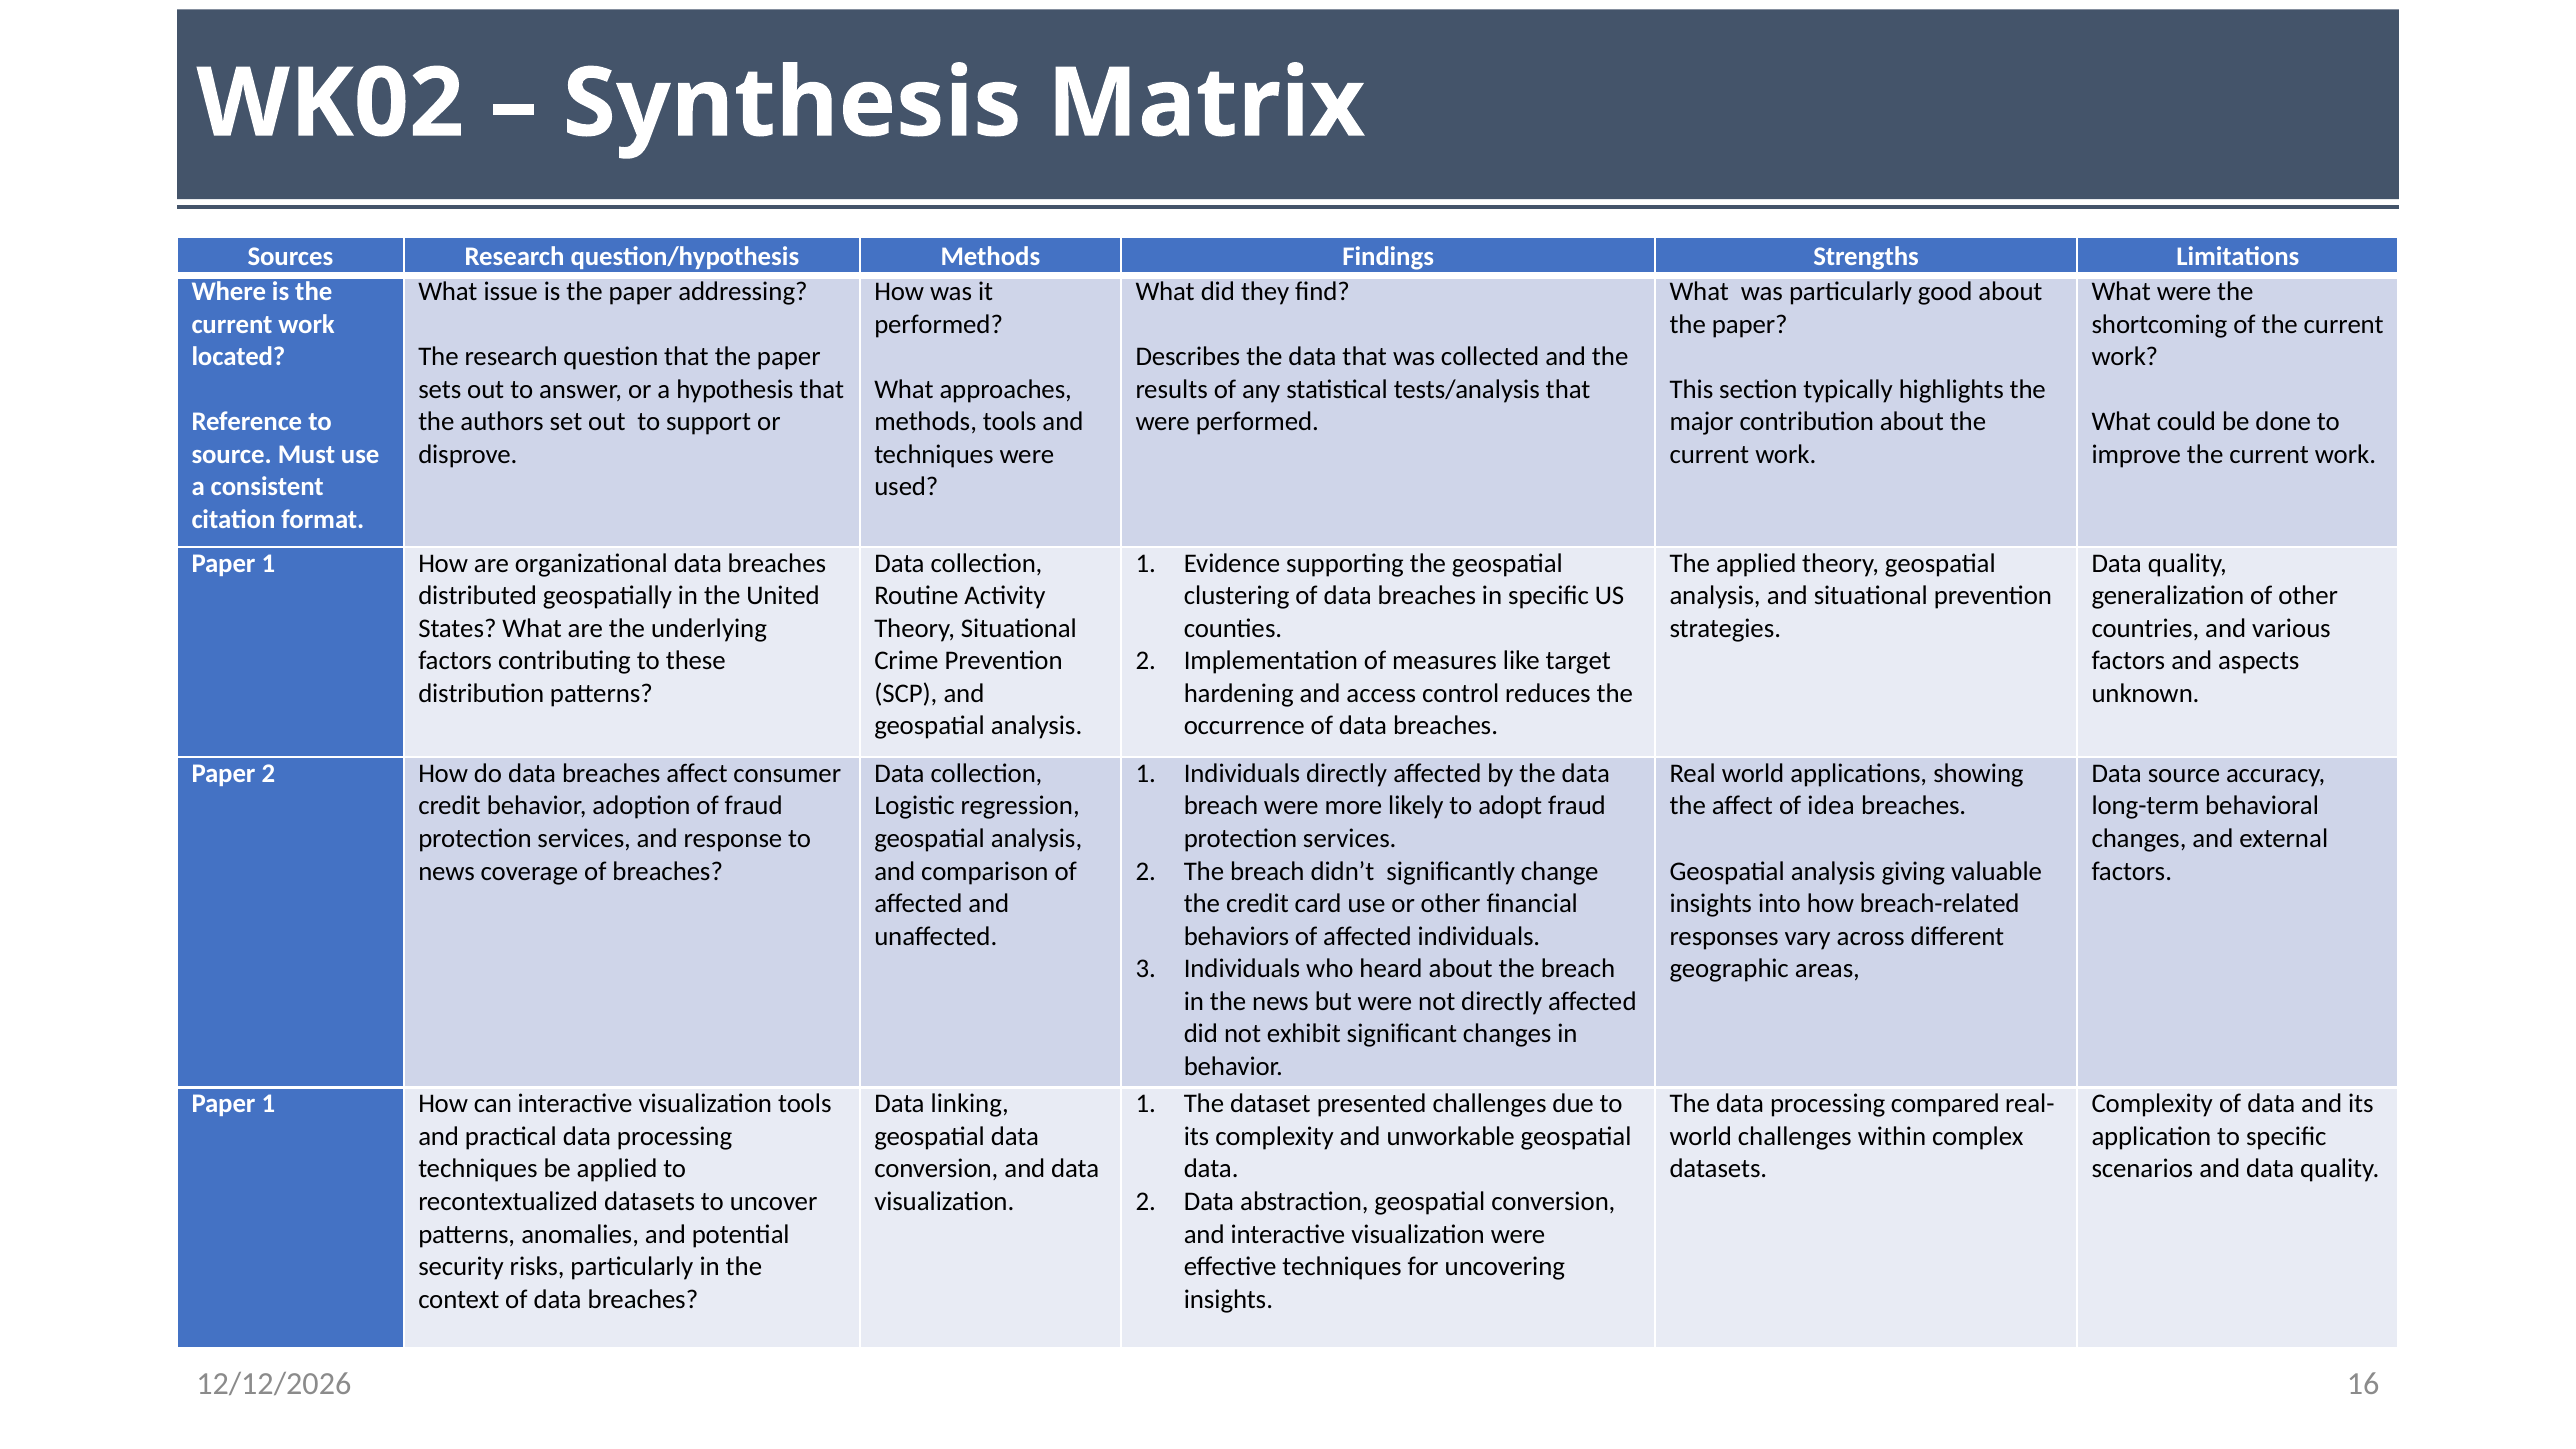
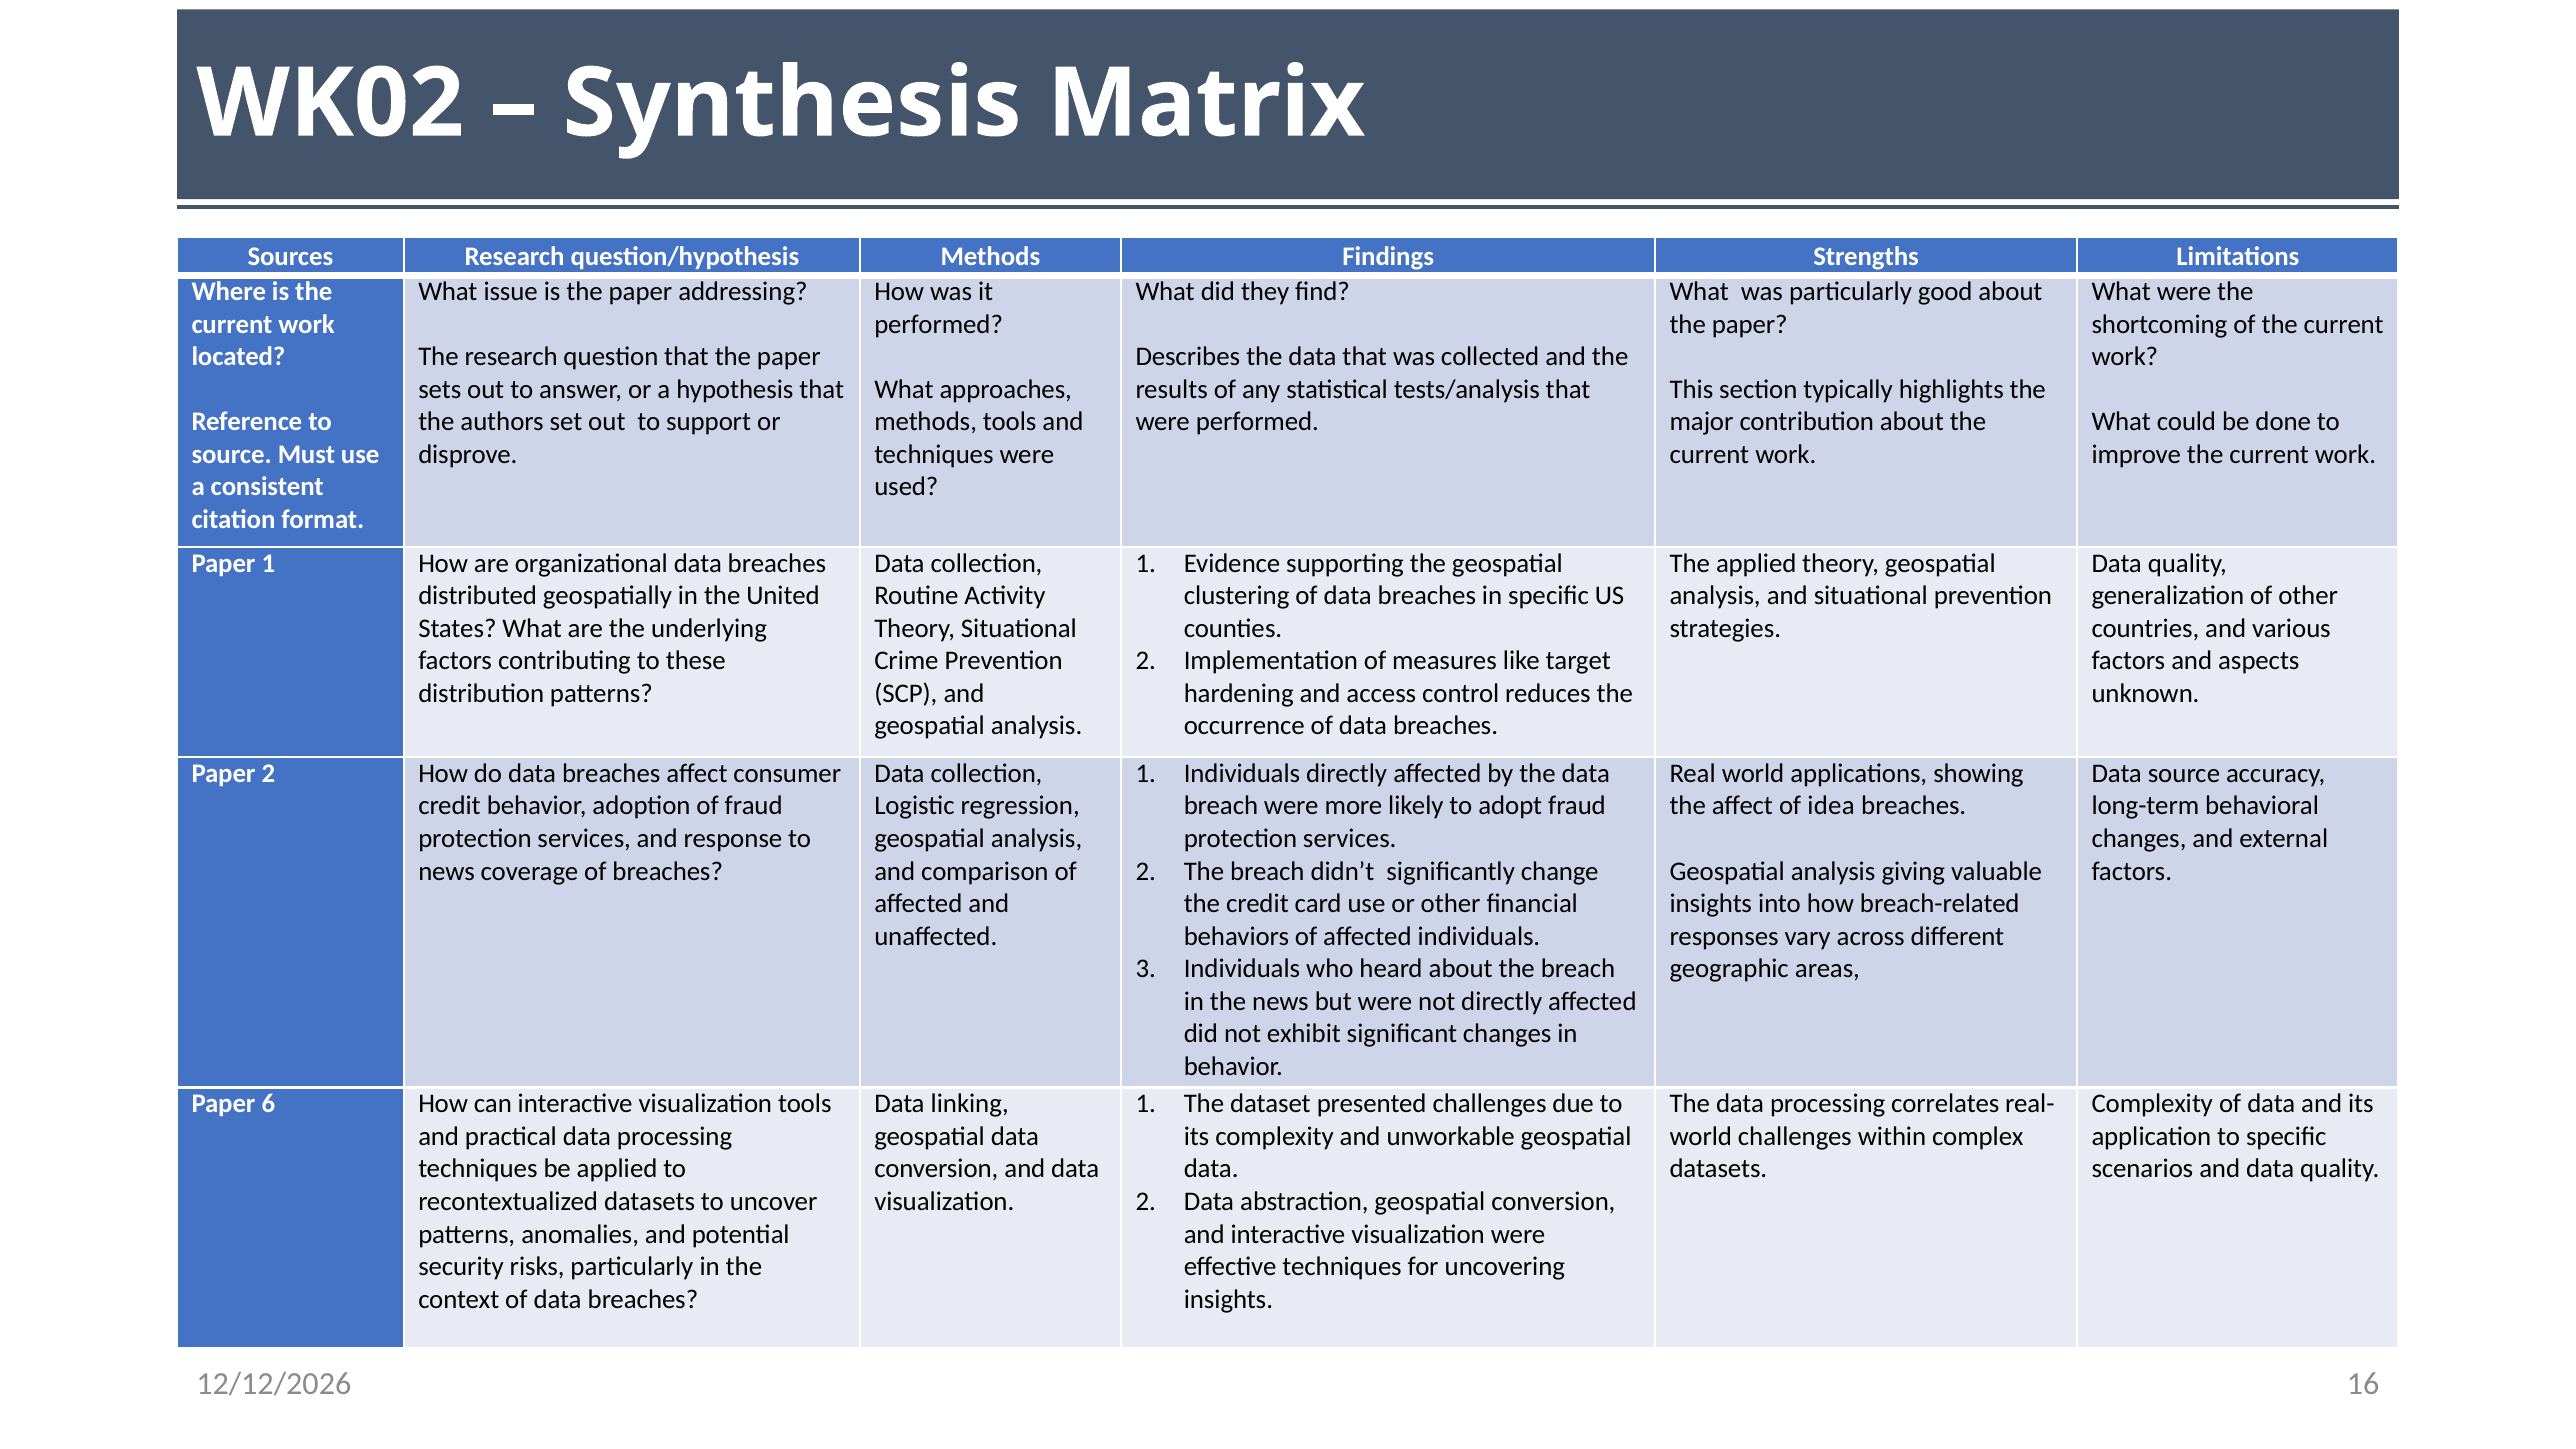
1: 1 -> 6 (268, 1104)
compared: compared -> correlates (1945, 1104)
